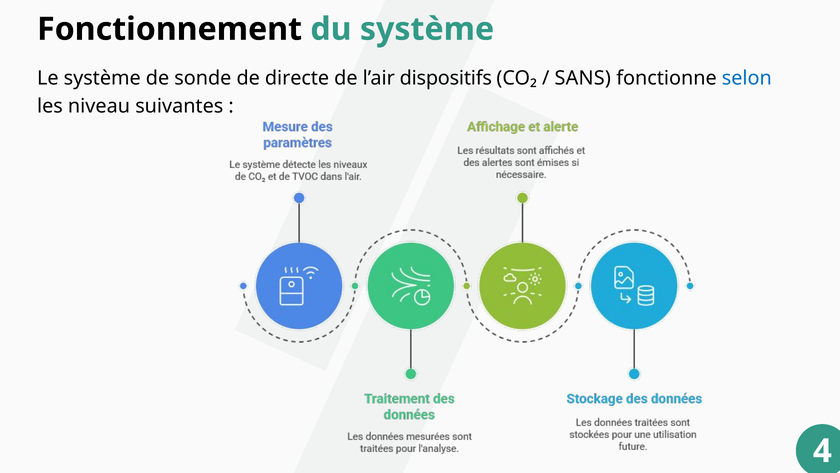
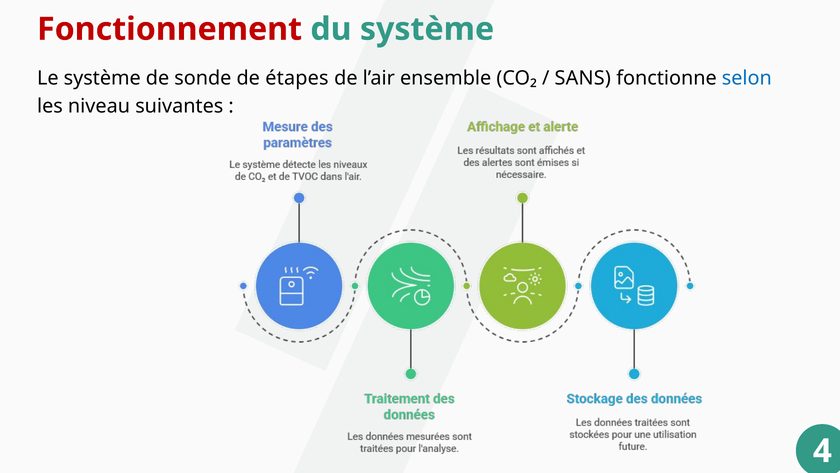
Fonctionnement colour: black -> red (170, 29)
directe: directe -> étapes (297, 78)
dispositifs: dispositifs -> ensemble (446, 78)
